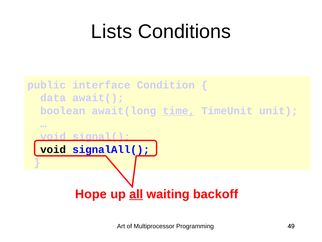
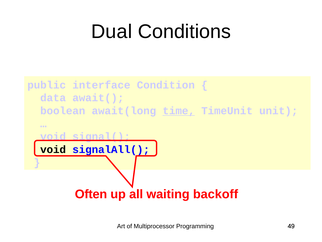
Lists: Lists -> Dual (112, 32)
Hope: Hope -> Often (91, 194)
all underline: present -> none (136, 194)
